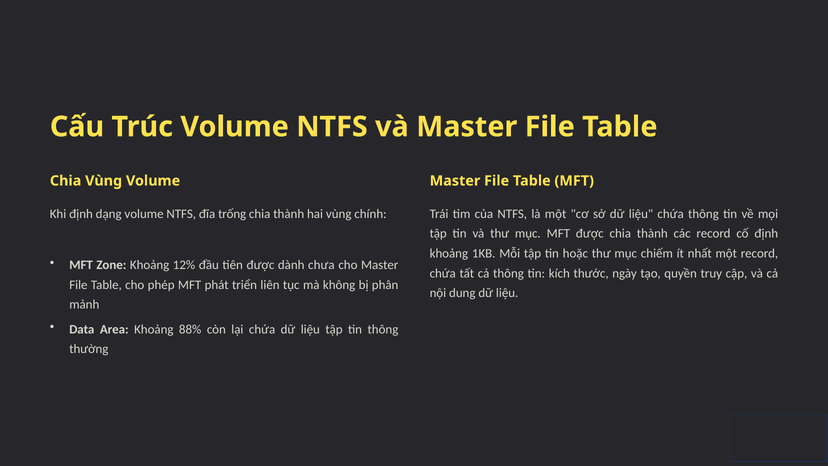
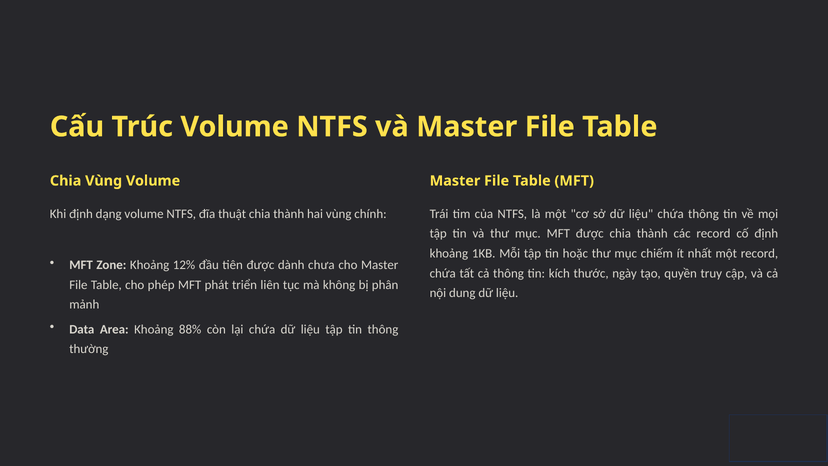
trống: trống -> thuật (232, 214)
